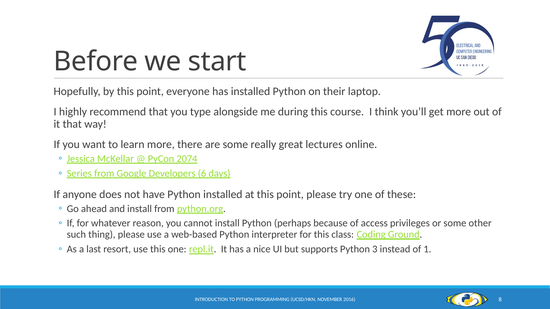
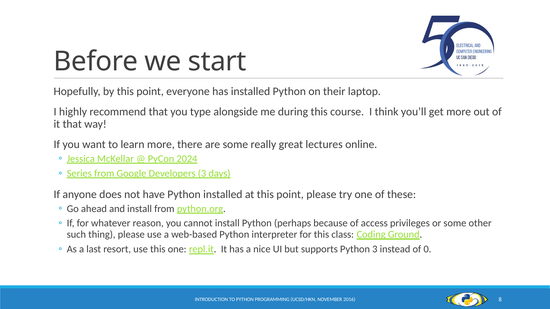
2074: 2074 -> 2024 (187, 159)
Developers 6: 6 -> 3 (202, 174)
1: 1 -> 0 (427, 250)
